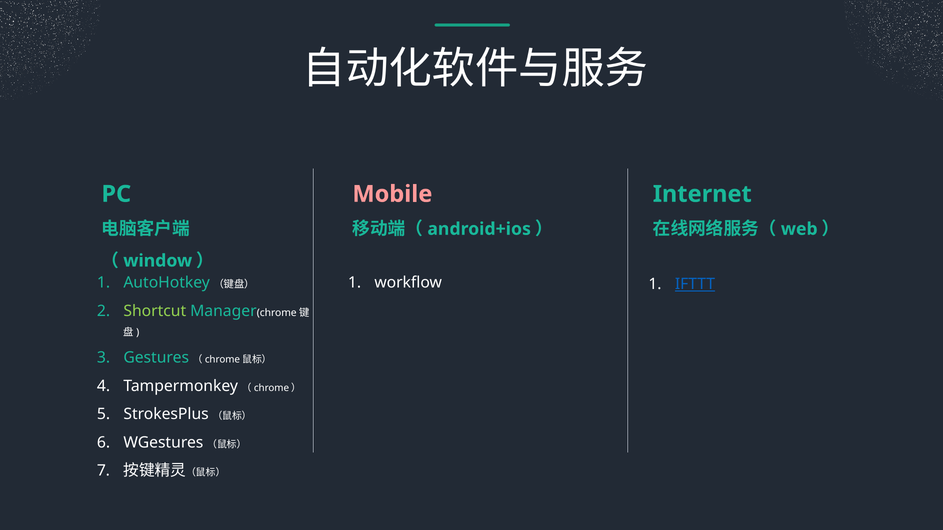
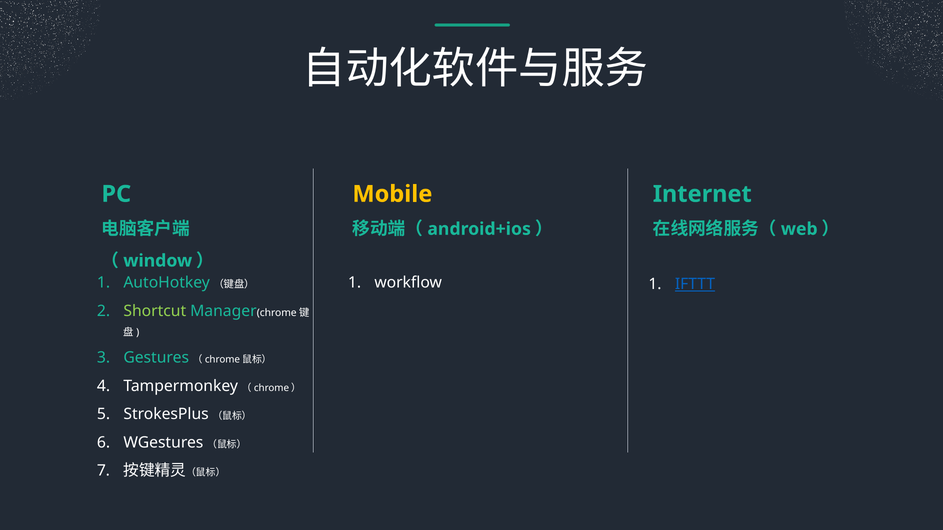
Mobile colour: pink -> yellow (392, 194)
